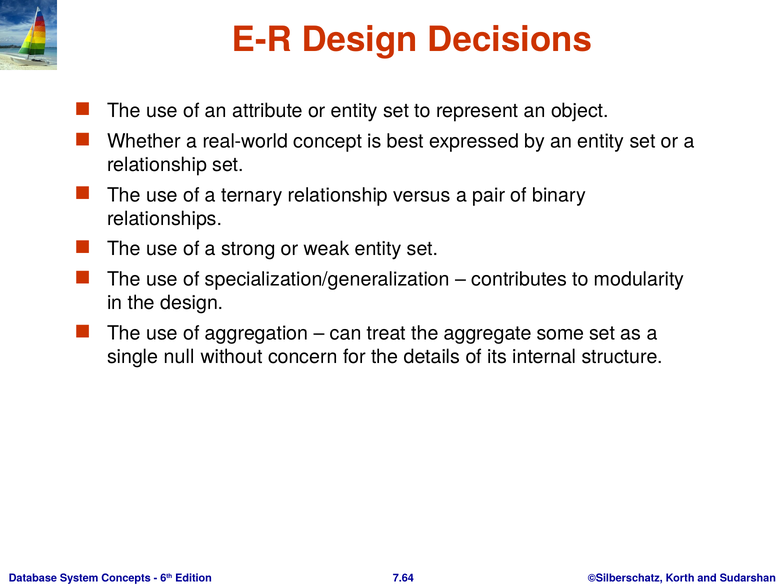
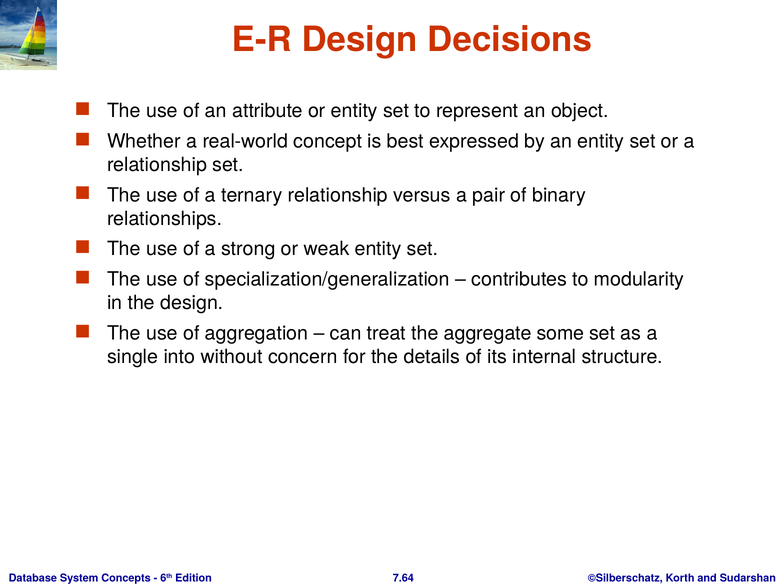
null: null -> into (179, 357)
